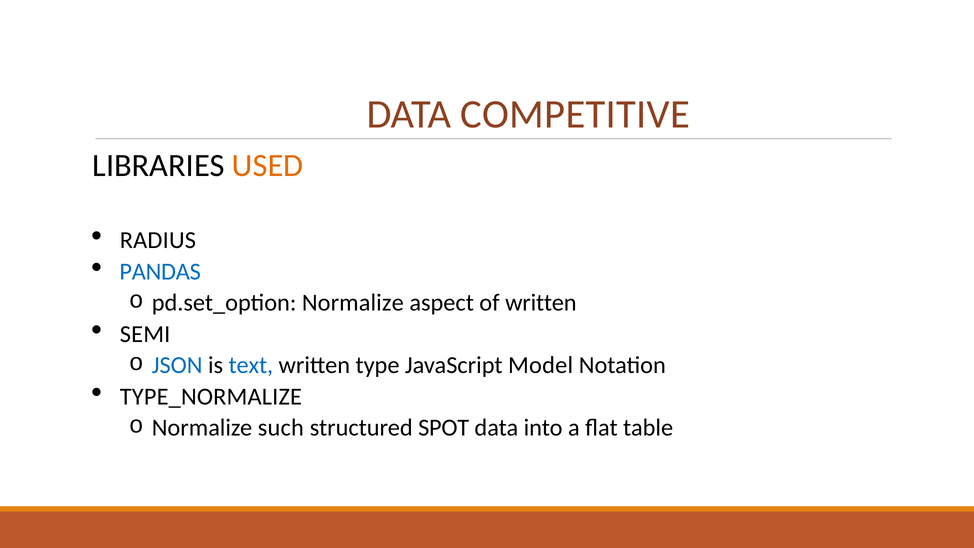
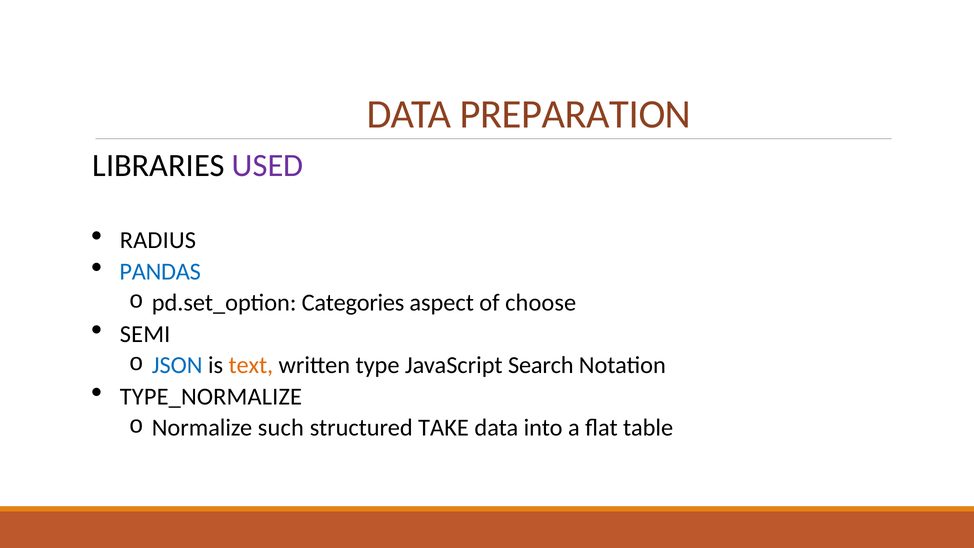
COMPETITIVE: COMPETITIVE -> PREPARATION (575, 114)
USED colour: orange -> purple (268, 166)
pd.set_option Normalize: Normalize -> Categories (353, 303)
of written: written -> choose (541, 303)
text colour: blue -> orange (251, 365)
Model: Model -> Search (541, 365)
SPOT: SPOT -> TAKE (444, 428)
